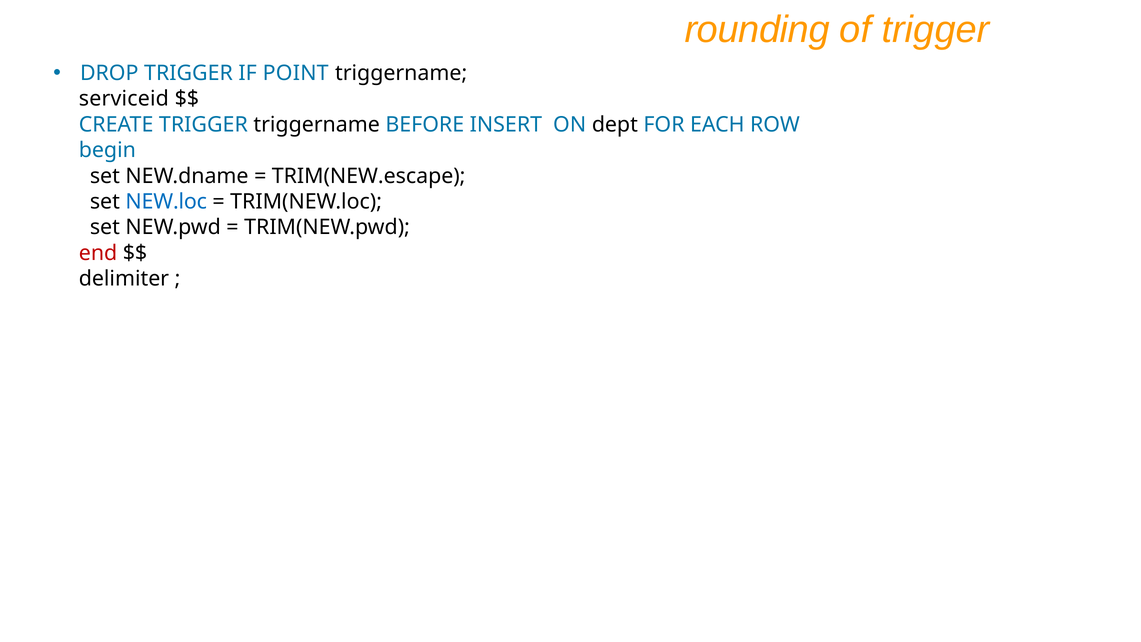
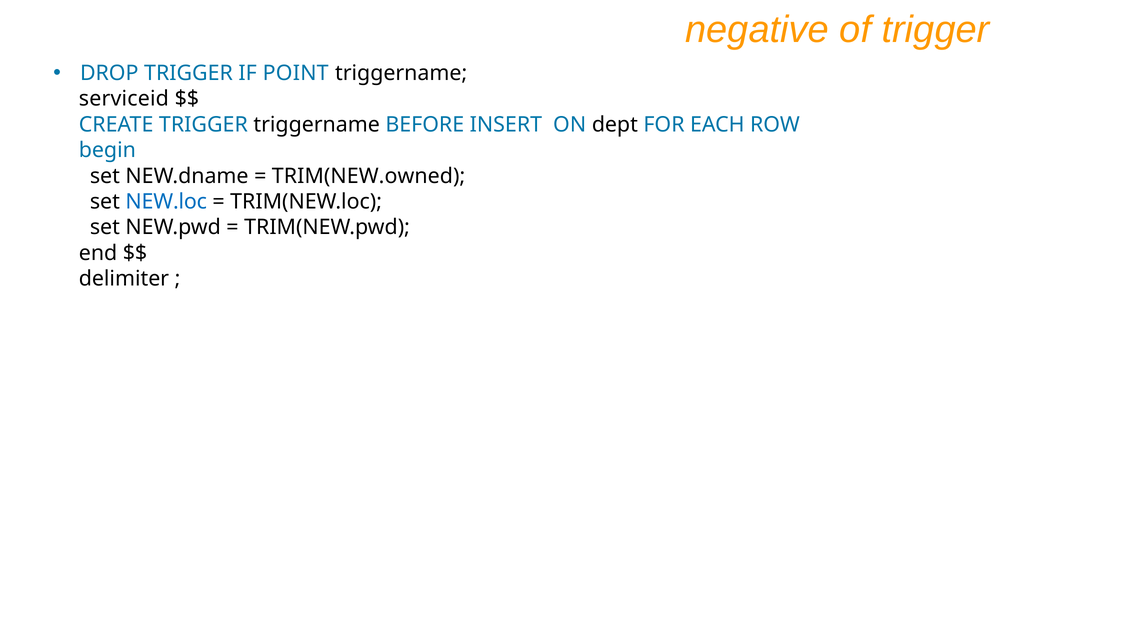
rounding: rounding -> negative (757, 30)
TRIM(NEW.escape: TRIM(NEW.escape -> TRIM(NEW.owned (369, 176)
end colour: red -> black (98, 253)
